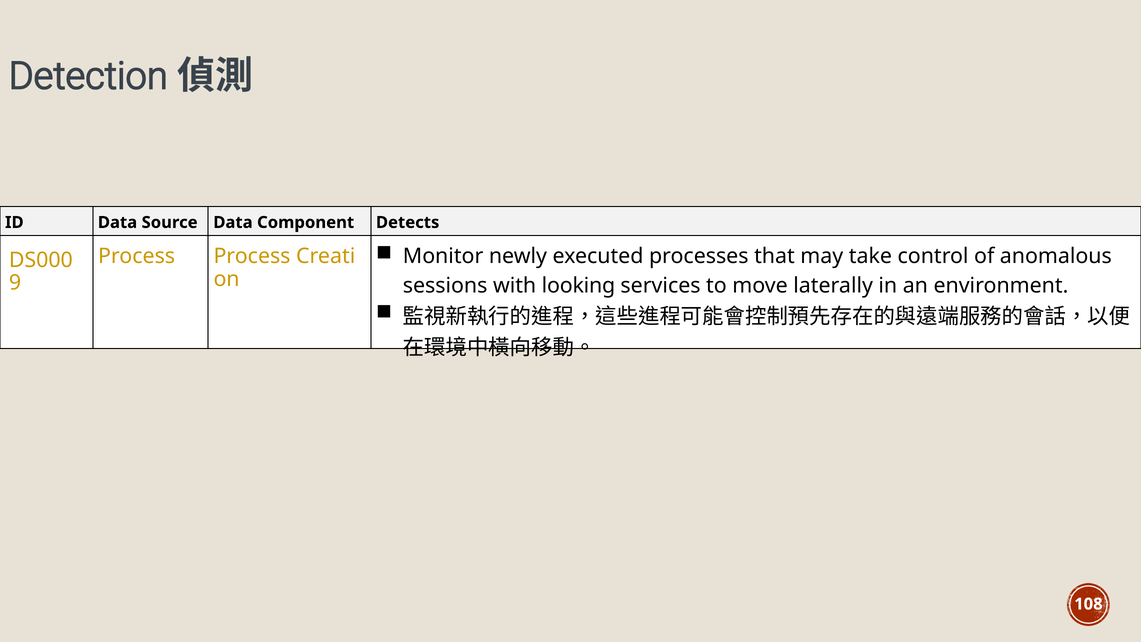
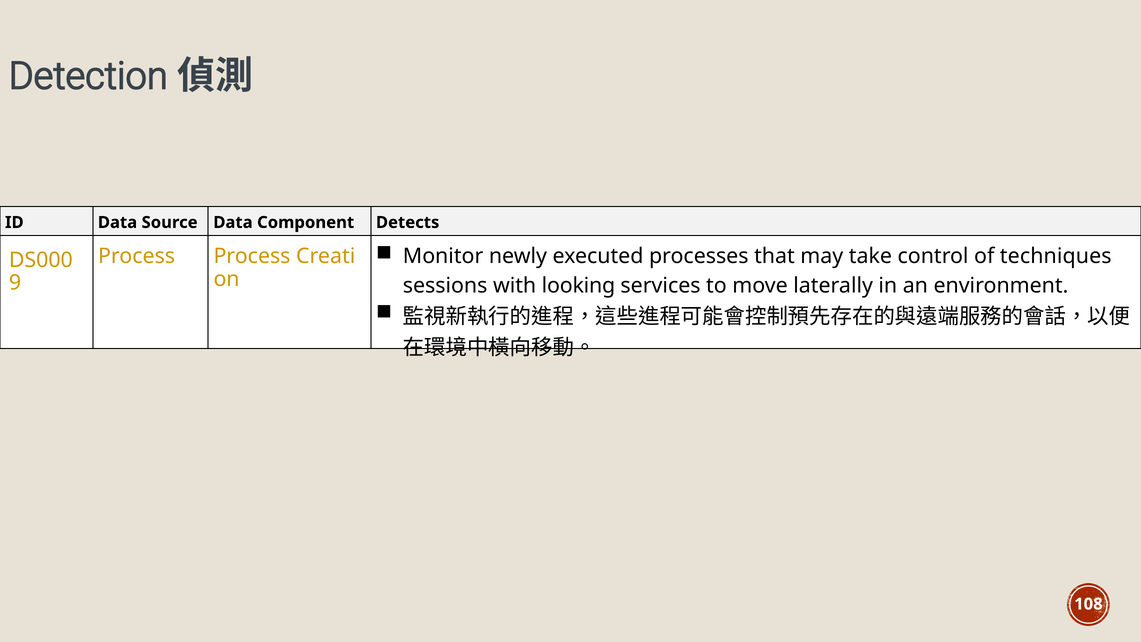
anomalous: anomalous -> techniques (1056, 256)
